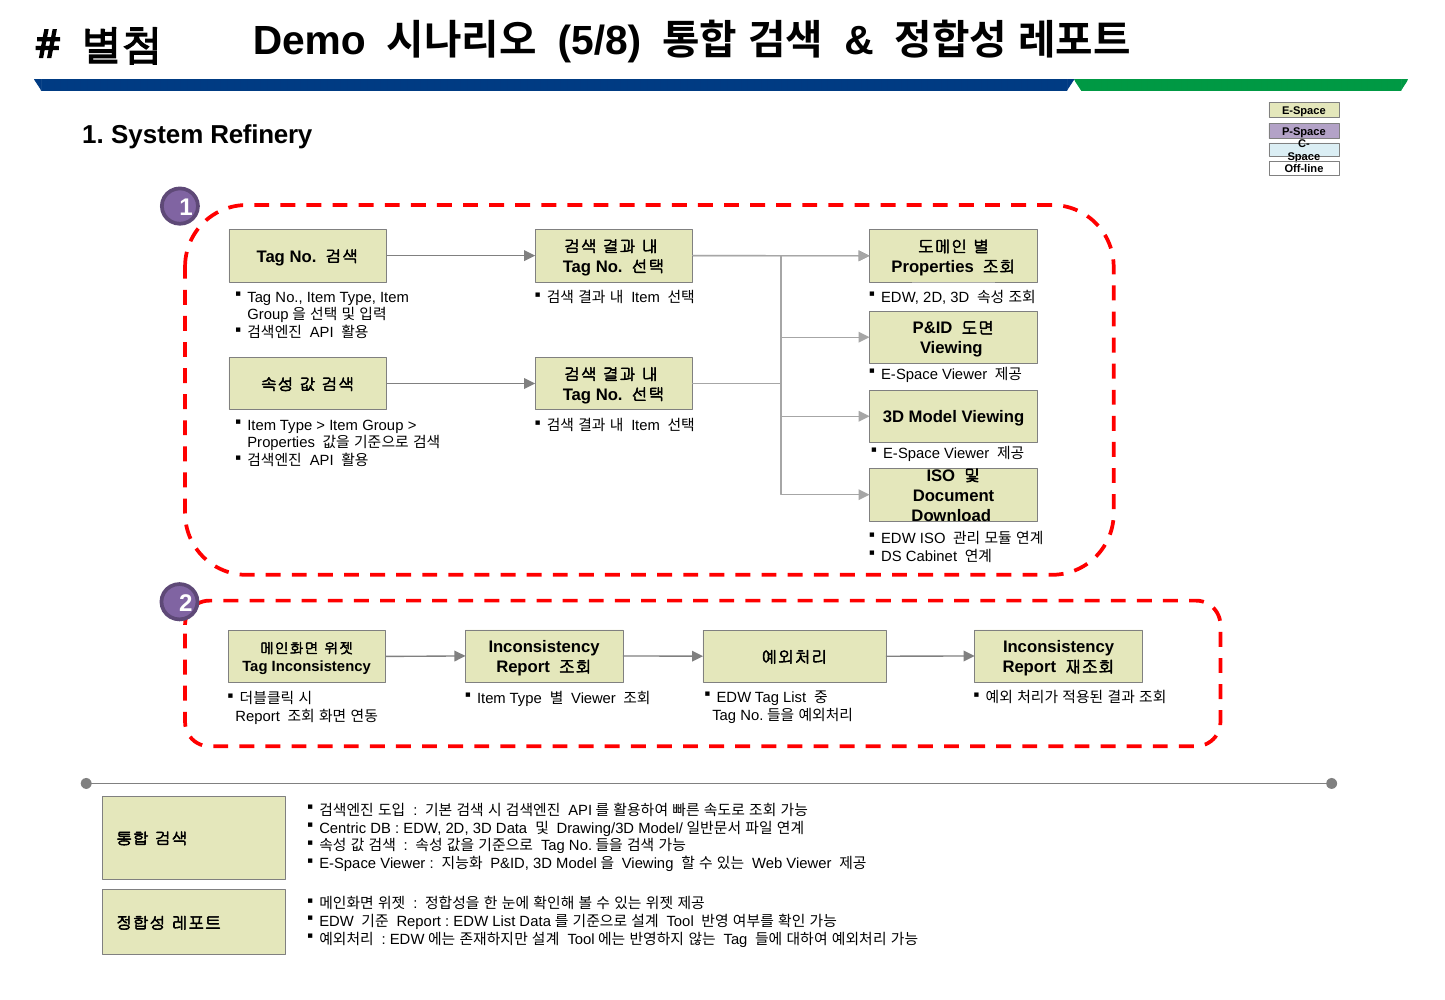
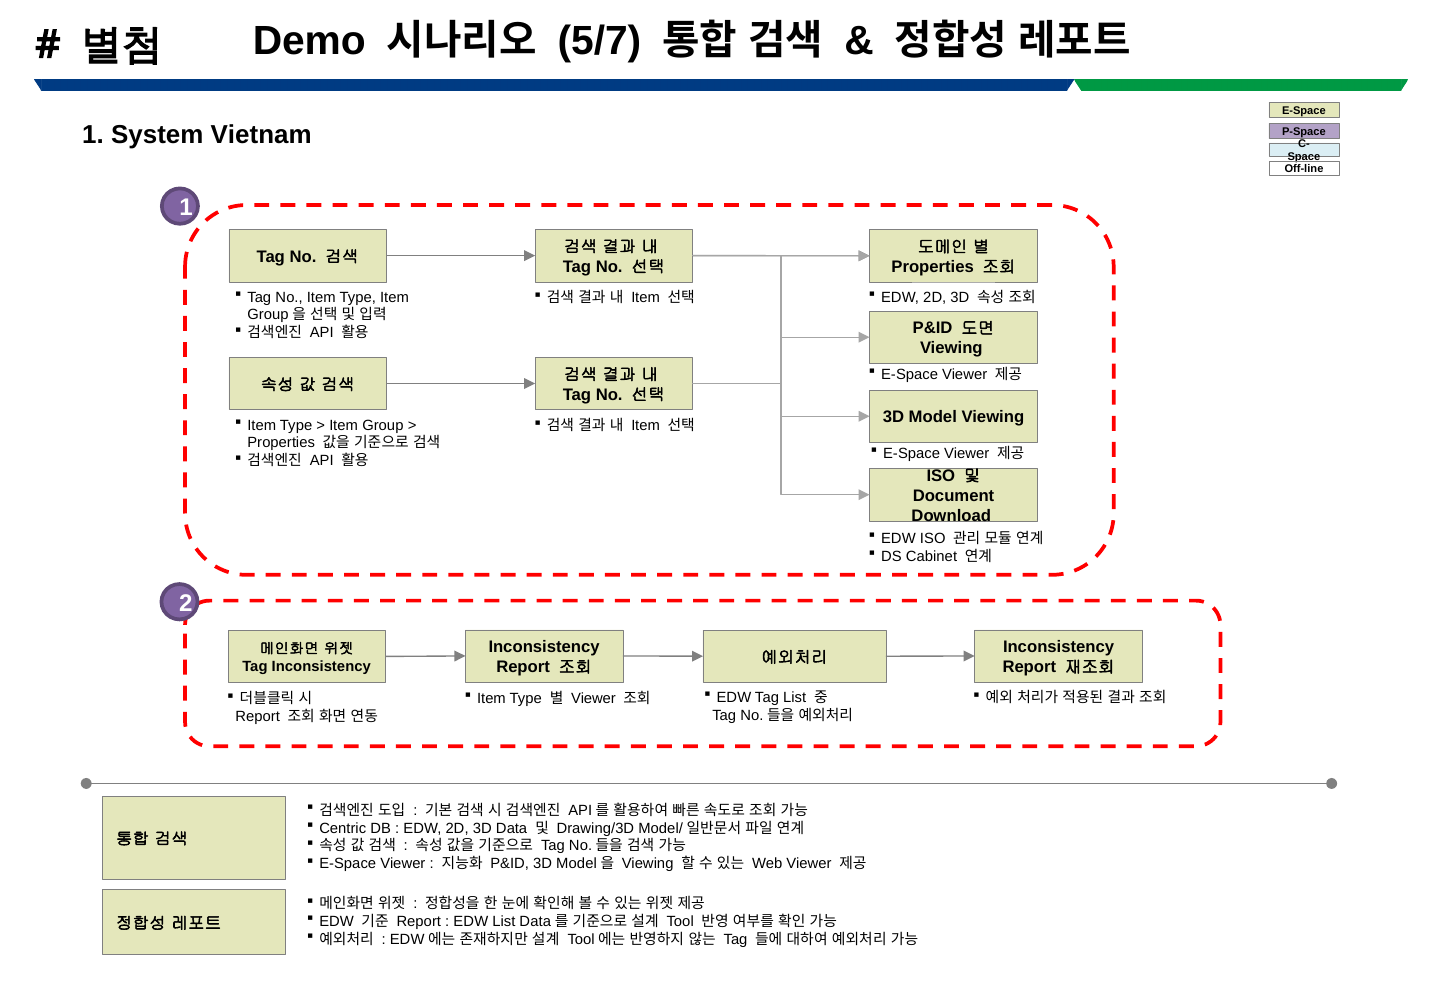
5/8: 5/8 -> 5/7 (599, 41)
Refinery: Refinery -> Vietnam (261, 135)
